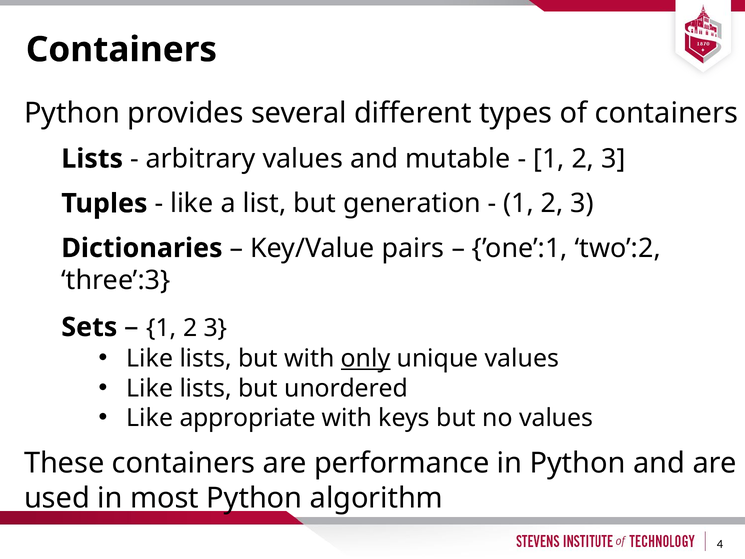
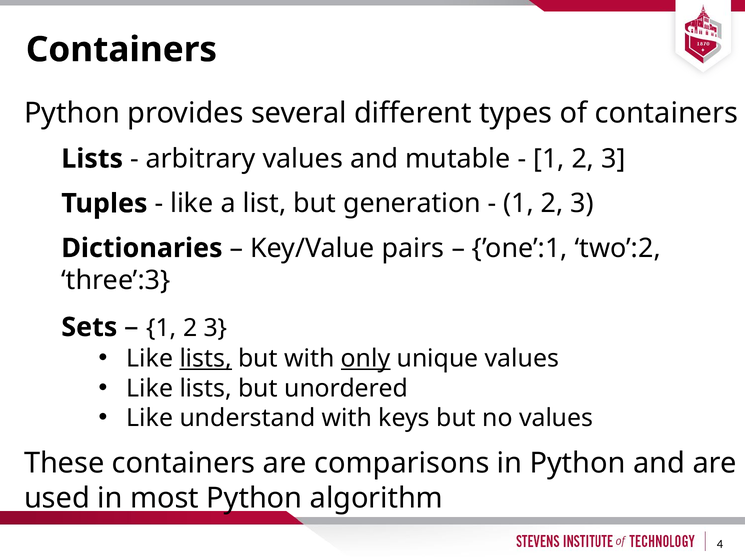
lists underline: none -> present (206, 358)
appropriate: appropriate -> understand (247, 418)
performance: performance -> comparisons (402, 463)
